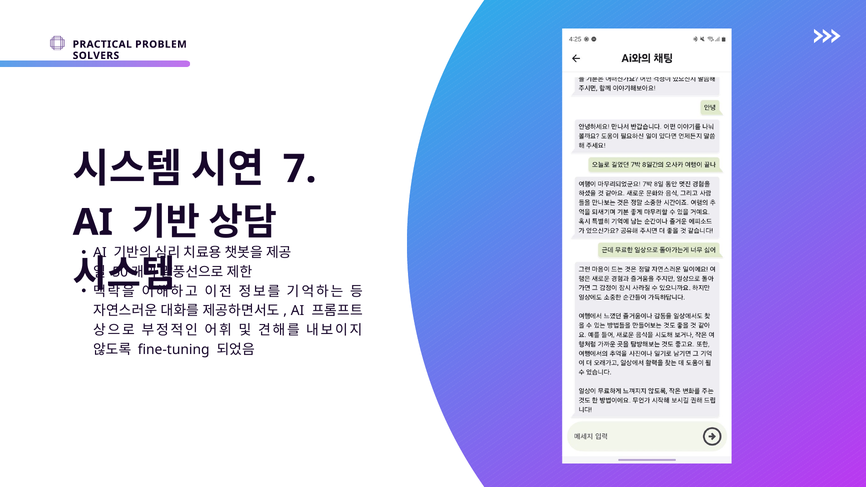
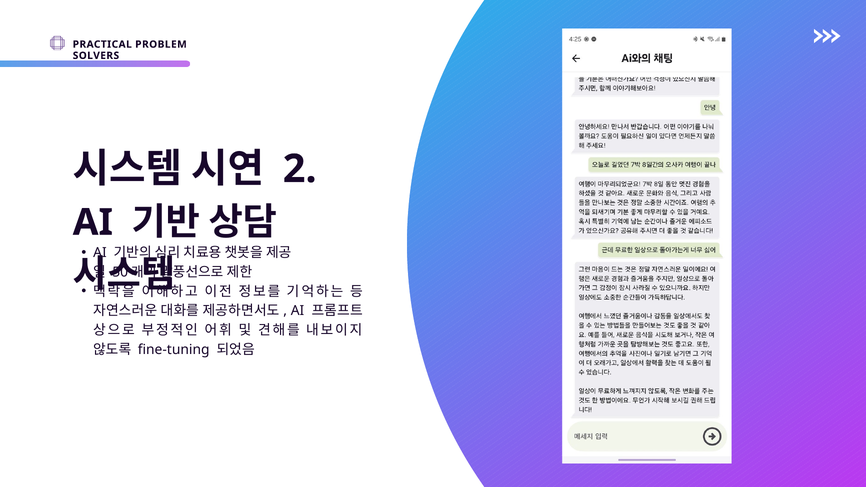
7: 7 -> 2 (300, 169)
